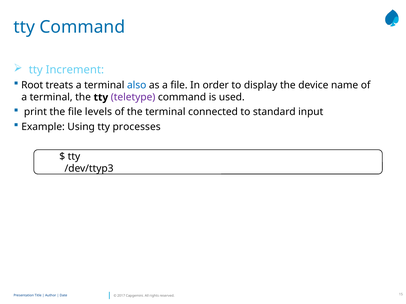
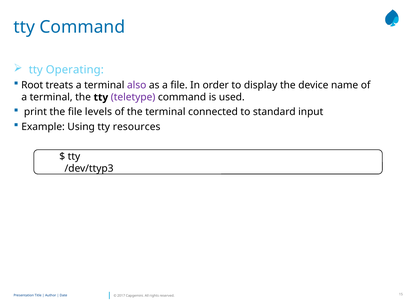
Increment: Increment -> Operating (75, 70)
also colour: blue -> purple (137, 85)
processes: processes -> resources (137, 127)
